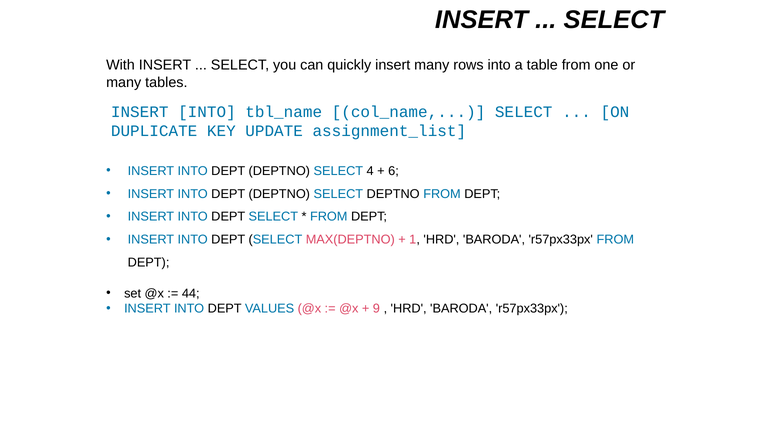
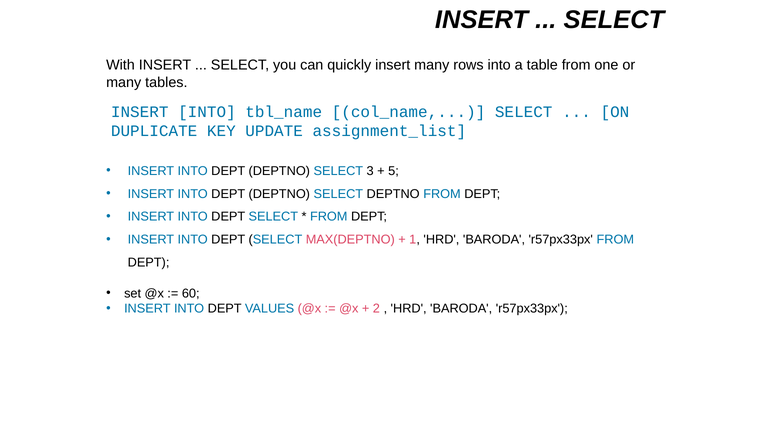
4: 4 -> 3 (370, 171)
6: 6 -> 5 (393, 171)
44: 44 -> 60 (191, 293)
9: 9 -> 2 (376, 309)
